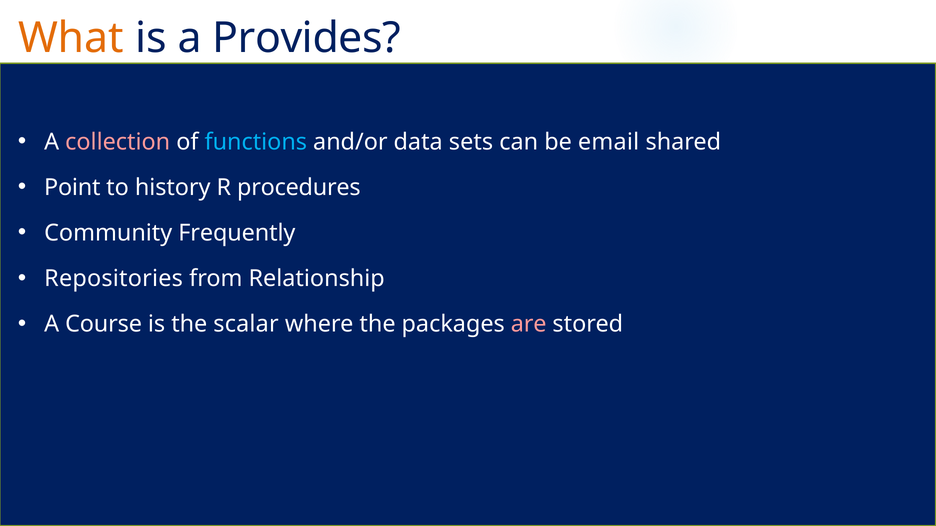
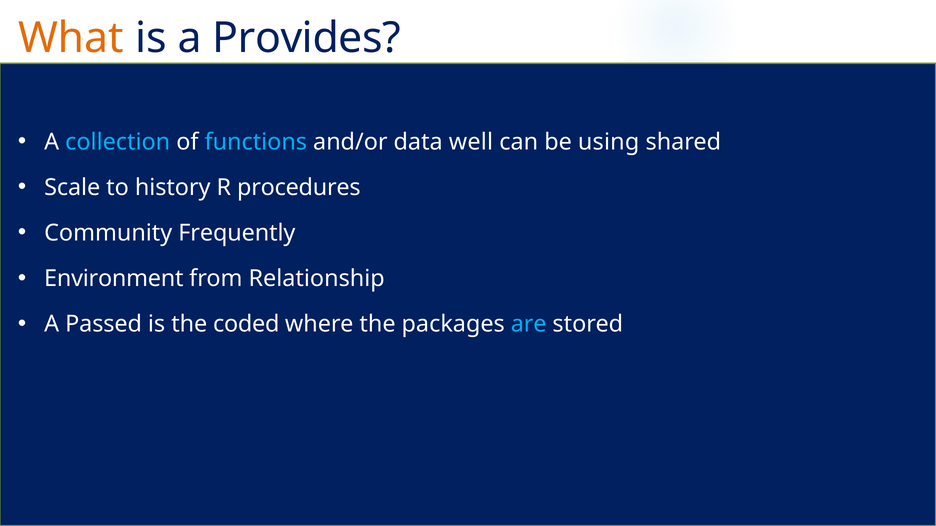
collection colour: pink -> light blue (118, 142)
sets: sets -> well (471, 142)
email: email -> using (609, 142)
Point: Point -> Scale (72, 188)
Repositories: Repositories -> Environment (114, 279)
Course: Course -> Passed (104, 324)
scalar: scalar -> coded (246, 324)
are colour: pink -> light blue (529, 324)
